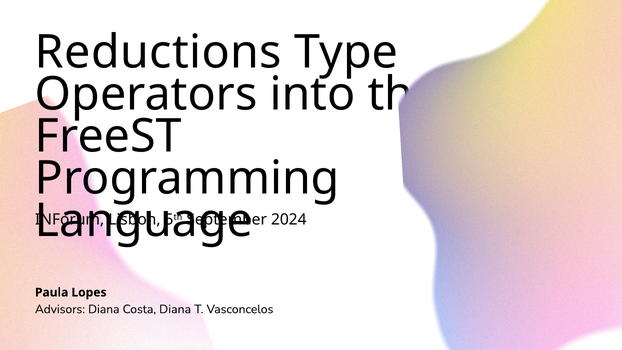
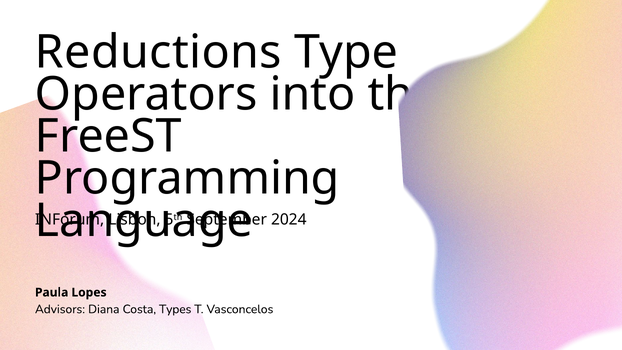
Costa Diana: Diana -> Types (175, 309)
